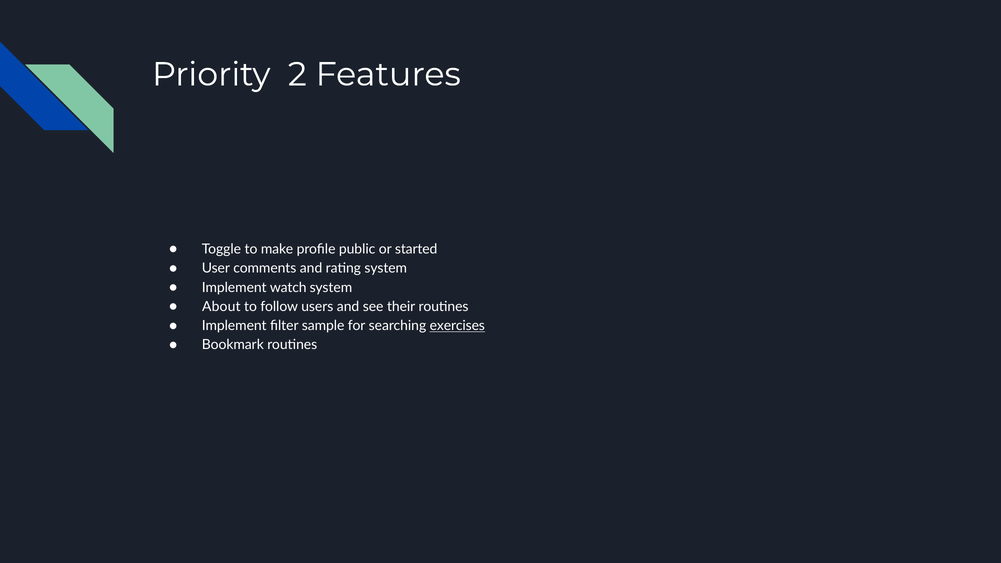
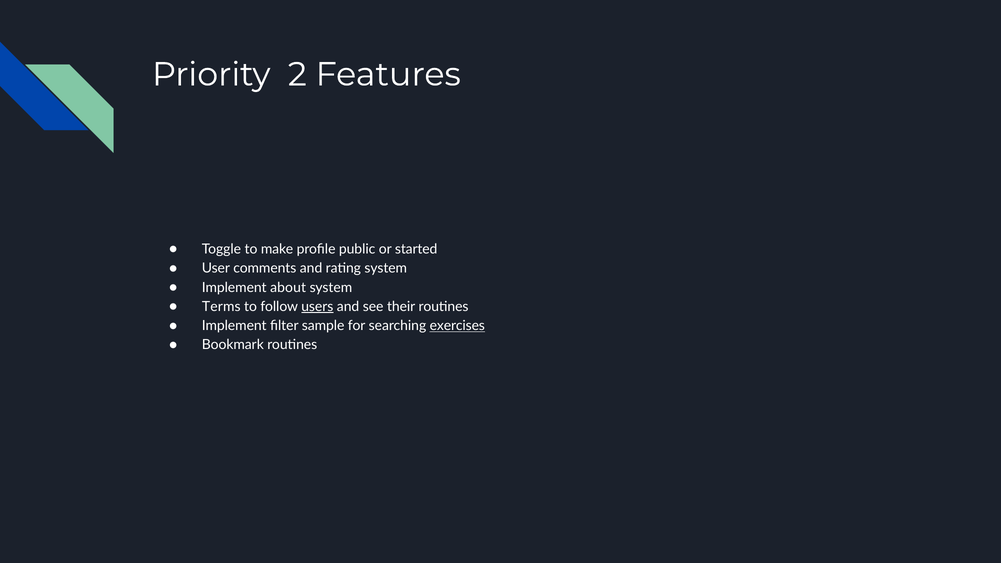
watch: watch -> about (288, 287)
About: About -> Terms (221, 307)
users underline: none -> present (317, 307)
